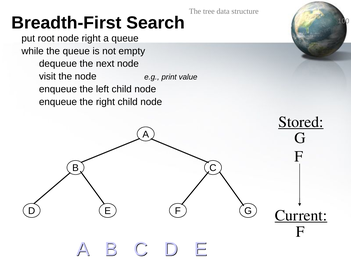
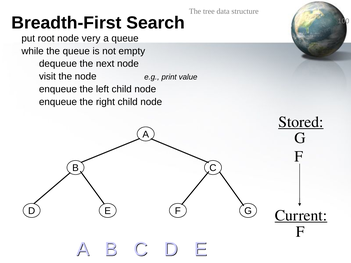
node right: right -> very (91, 38)
